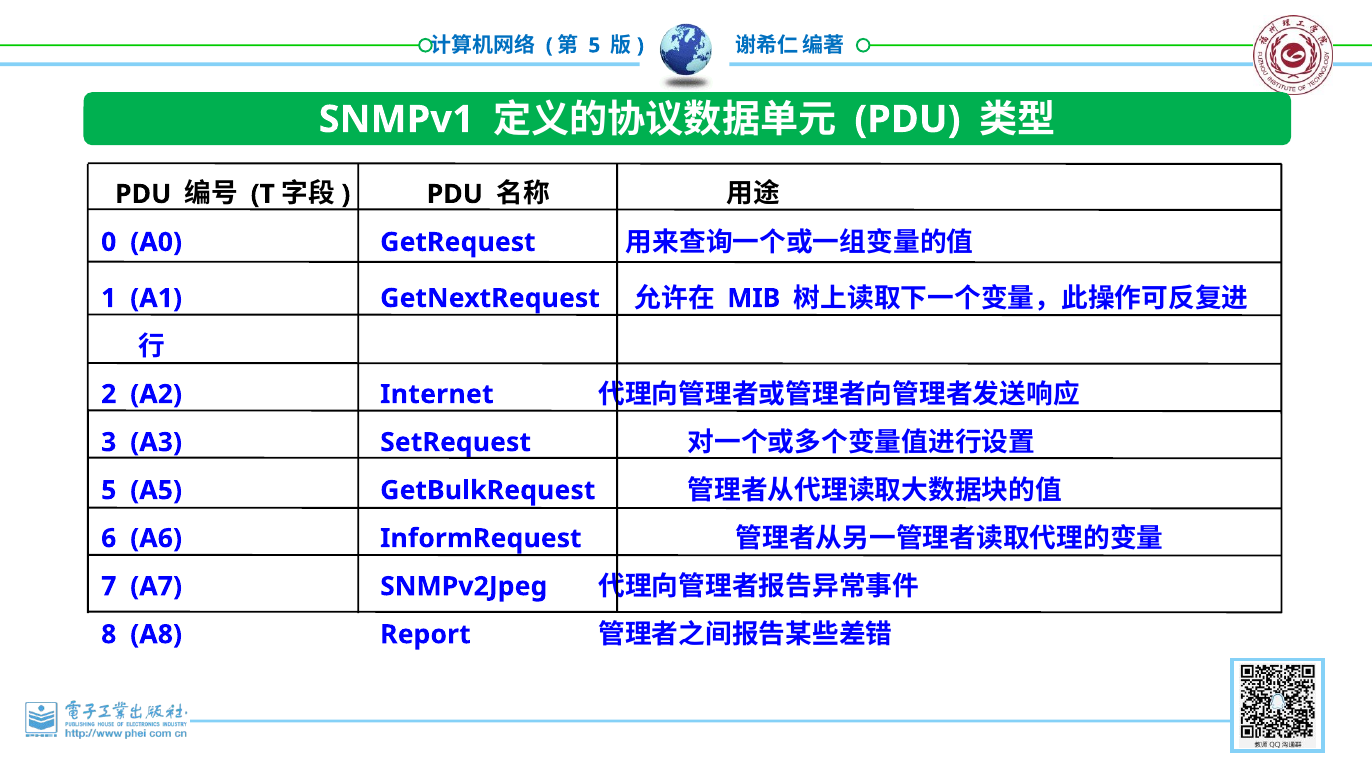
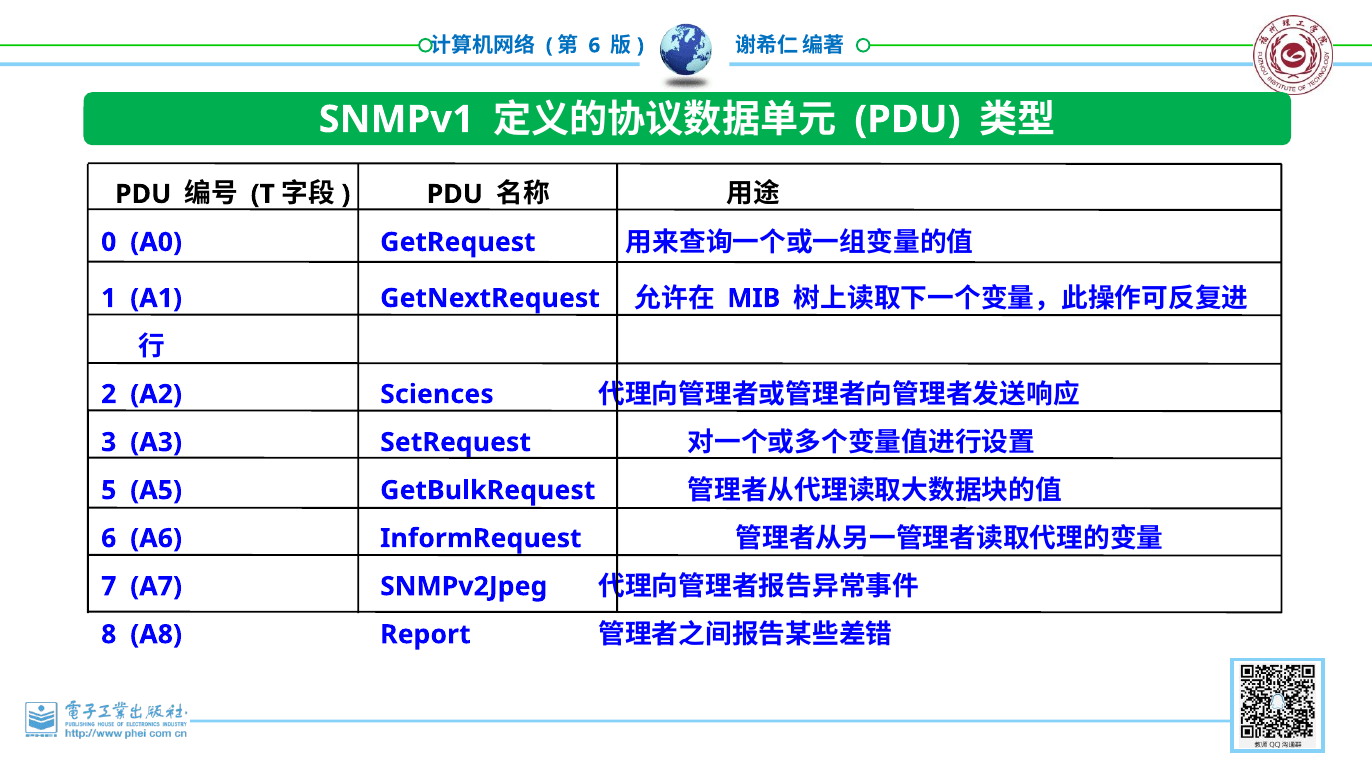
5: 5 -> 6 (594, 45)
Internet: Internet -> Sciences (437, 394)
